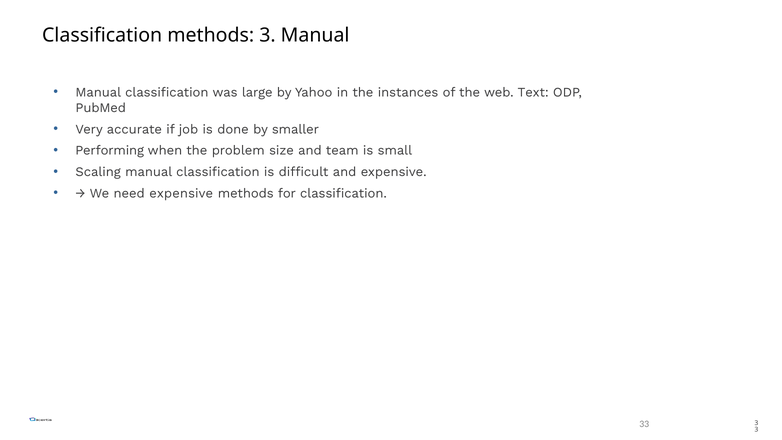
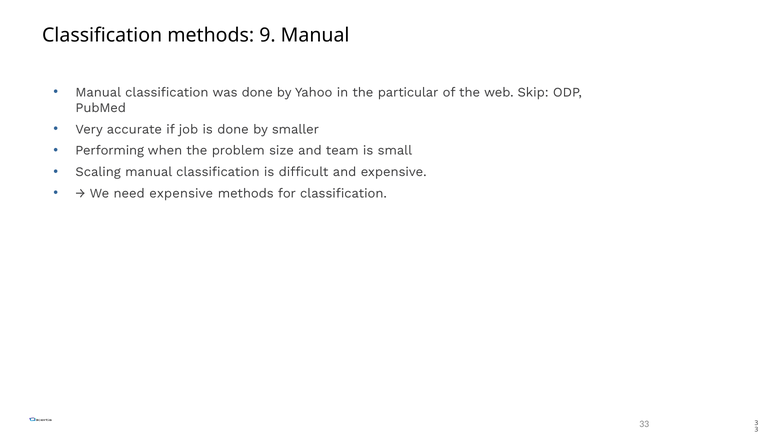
methods 3: 3 -> 9 (267, 35)
was large: large -> done (257, 92)
instances: instances -> particular (408, 92)
Text: Text -> Skip (533, 92)
